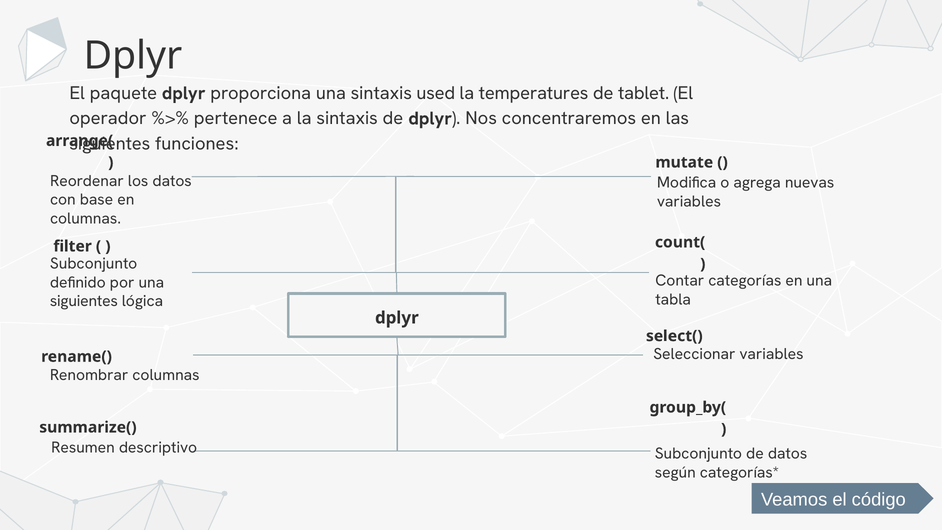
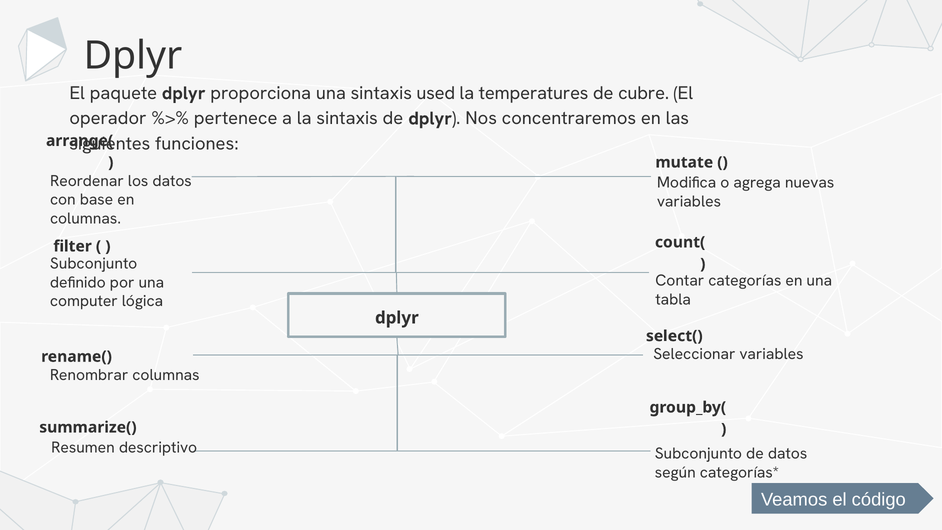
tablet: tablet -> cubre (644, 93)
siguientes: siguientes -> computer (84, 301)
